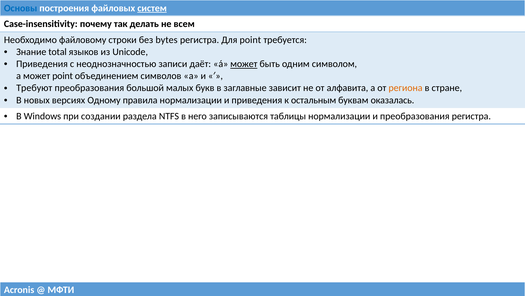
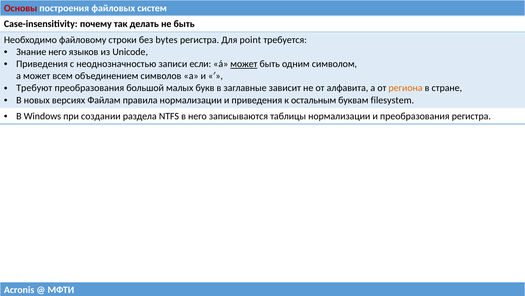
Основы colour: blue -> red (21, 8)
систем underline: present -> none (152, 8)
не всем: всем -> быть (184, 24)
Знание total: total -> него (58, 52)
даёт: даёт -> если (200, 64)
может point: point -> всем (63, 76)
Одному: Одному -> Файлам (104, 100)
оказалась: оказалась -> filesystem (392, 100)
